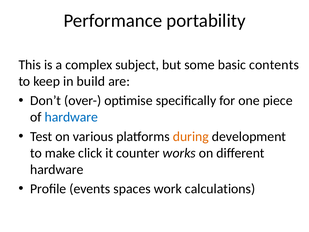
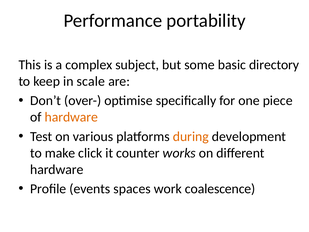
contents: contents -> directory (274, 65)
build: build -> scale (91, 81)
hardware colour: blue -> orange (71, 117)
calculations: calculations -> coalescence (220, 189)
